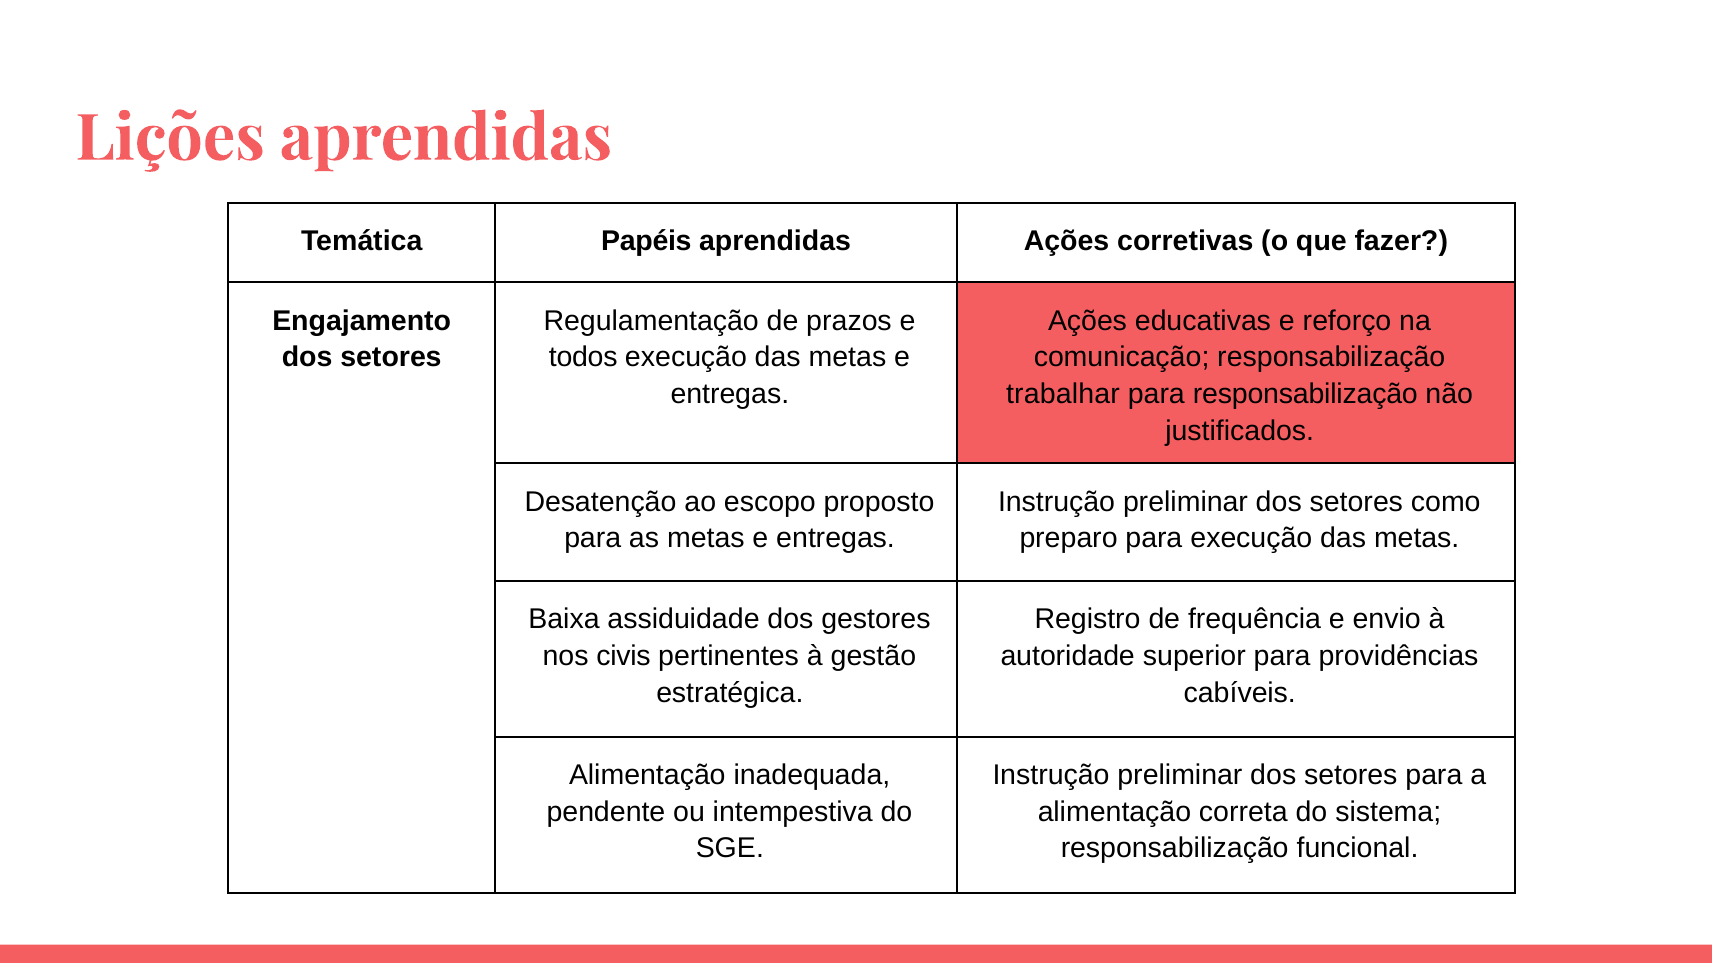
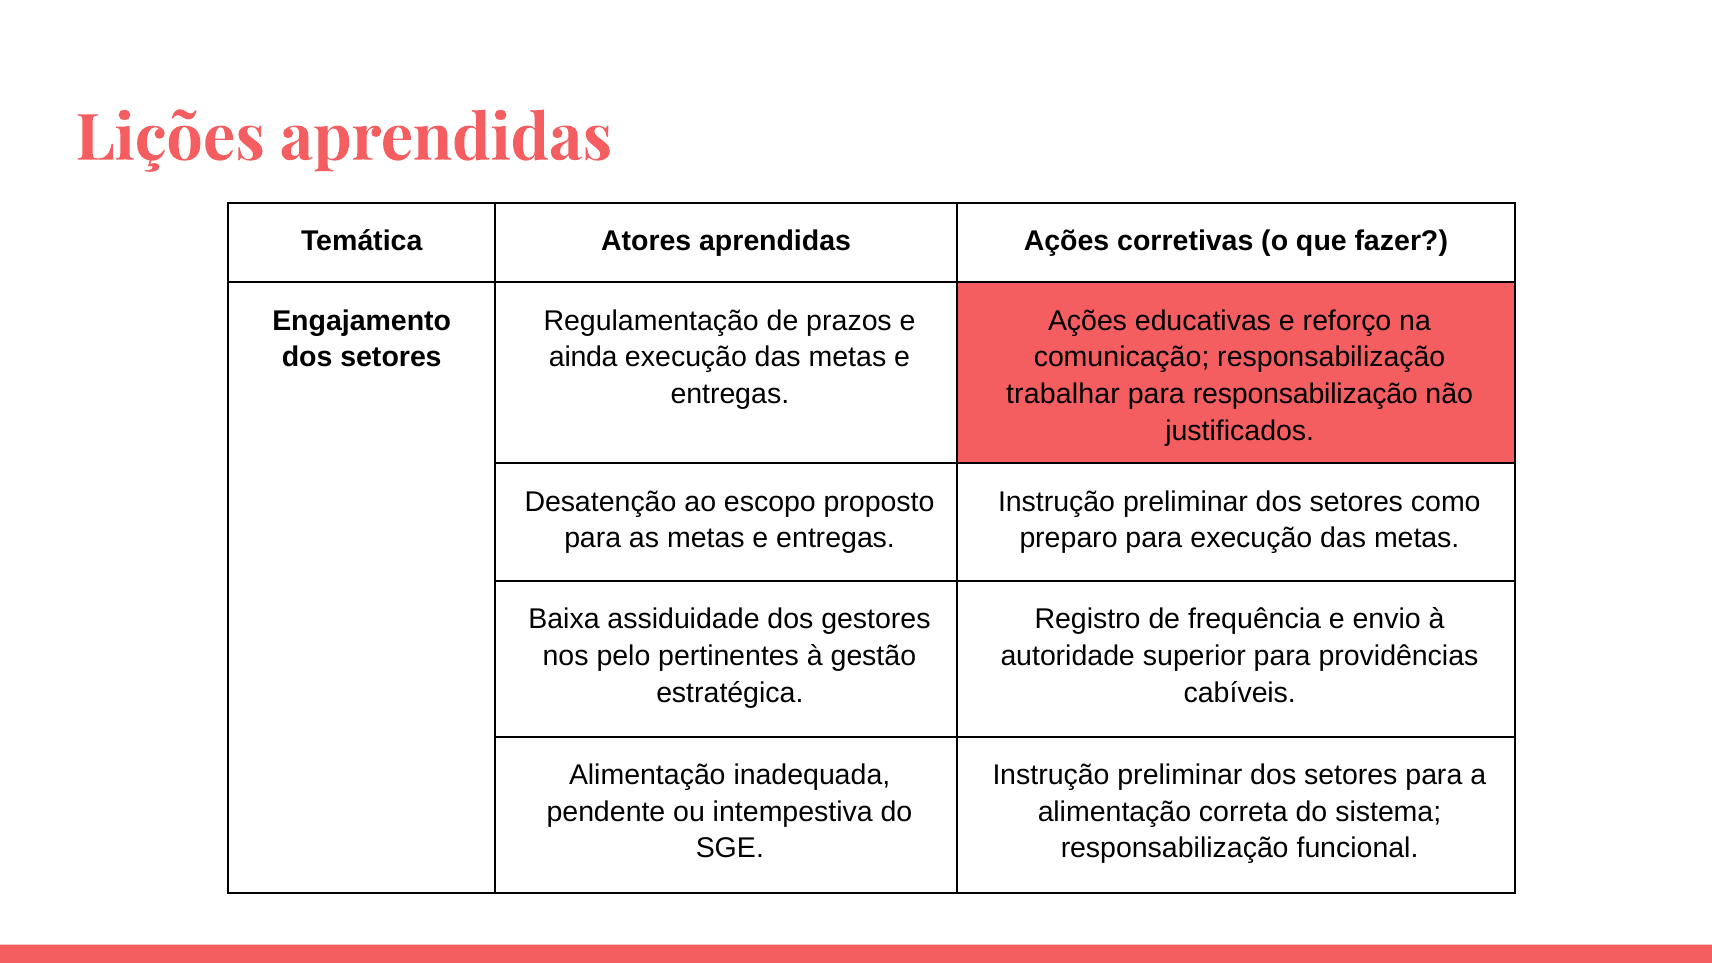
Papéis: Papéis -> Atores (646, 242)
todos: todos -> ainda (583, 357)
civis: civis -> pelo (623, 656)
